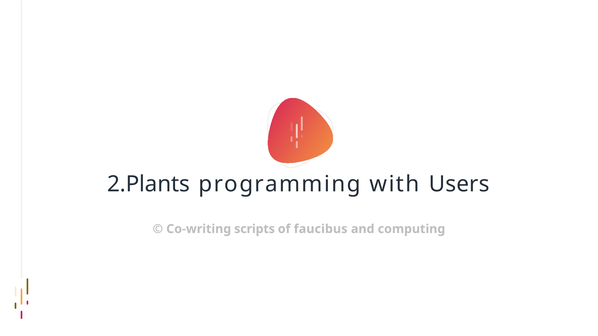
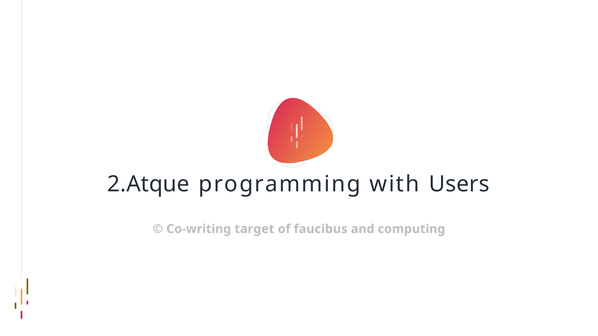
2.Plants: 2.Plants -> 2.Atque (148, 184)
scripts: scripts -> target (254, 229)
